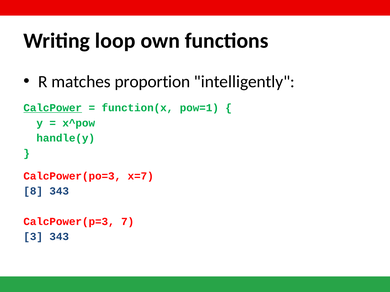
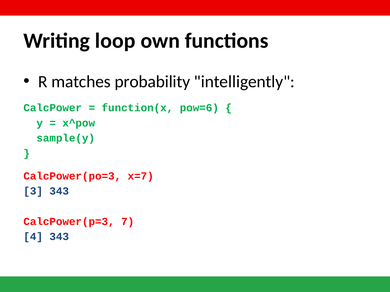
proportion: proportion -> probability (152, 82)
CalcPower underline: present -> none (53, 108)
pow=1: pow=1 -> pow=6 (199, 108)
handle(y: handle(y -> sample(y (66, 138)
8: 8 -> 3 (33, 191)
3: 3 -> 4 (33, 237)
